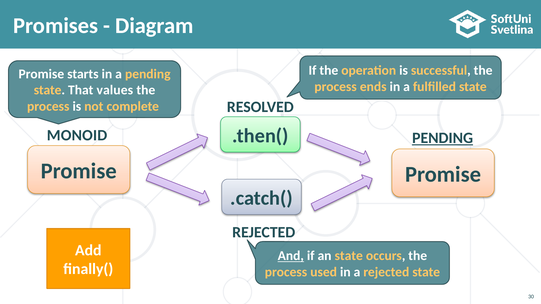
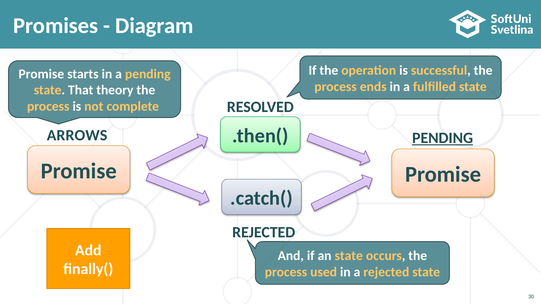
values: values -> theory (115, 90)
MONOID: MONOID -> ARROWS (77, 135)
And underline: present -> none (291, 256)
